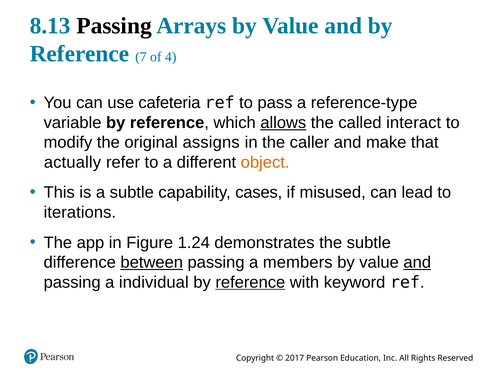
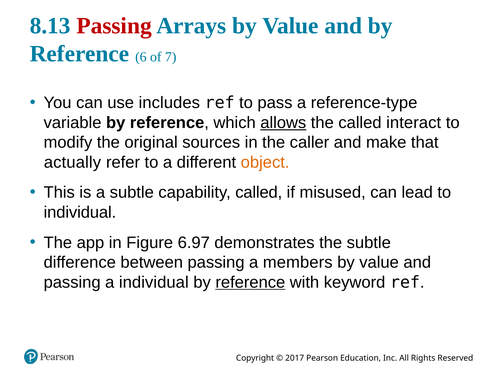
Passing colour: black -> red (114, 26)
7: 7 -> 6 (141, 57)
4: 4 -> 7 (171, 57)
cafeteria: cafeteria -> includes (169, 103)
assigns: assigns -> sources (211, 143)
capability cases: cases -> called (259, 193)
iterations: iterations -> individual (80, 212)
1.24: 1.24 -> 6.97 (194, 243)
between underline: present -> none (152, 262)
and underline: present -> none (417, 262)
